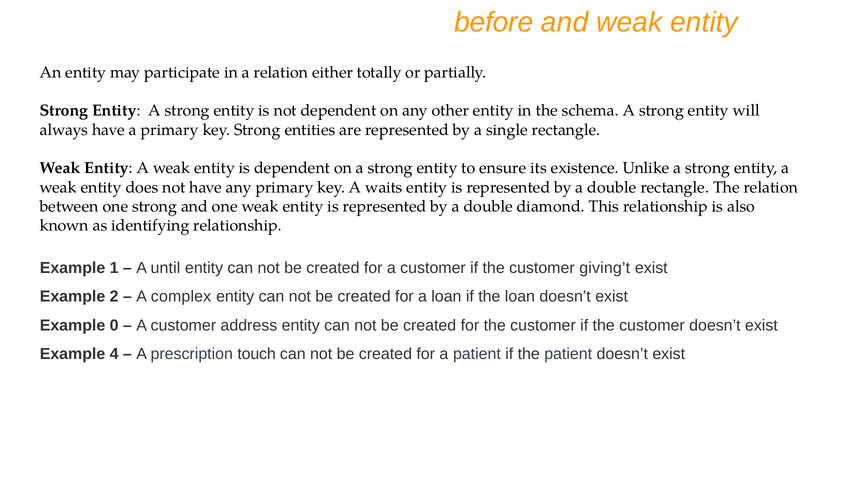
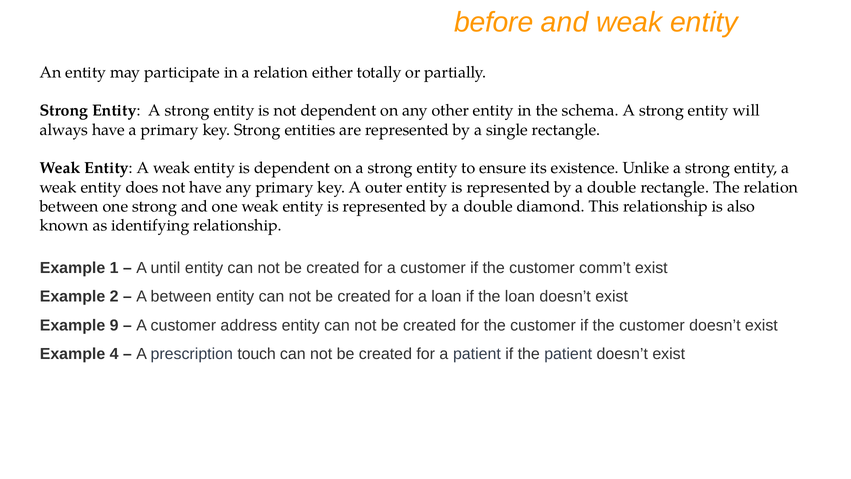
waits: waits -> outer (384, 187)
giving’t: giving’t -> comm’t (605, 268)
A complex: complex -> between (181, 296)
0: 0 -> 9 (114, 325)
